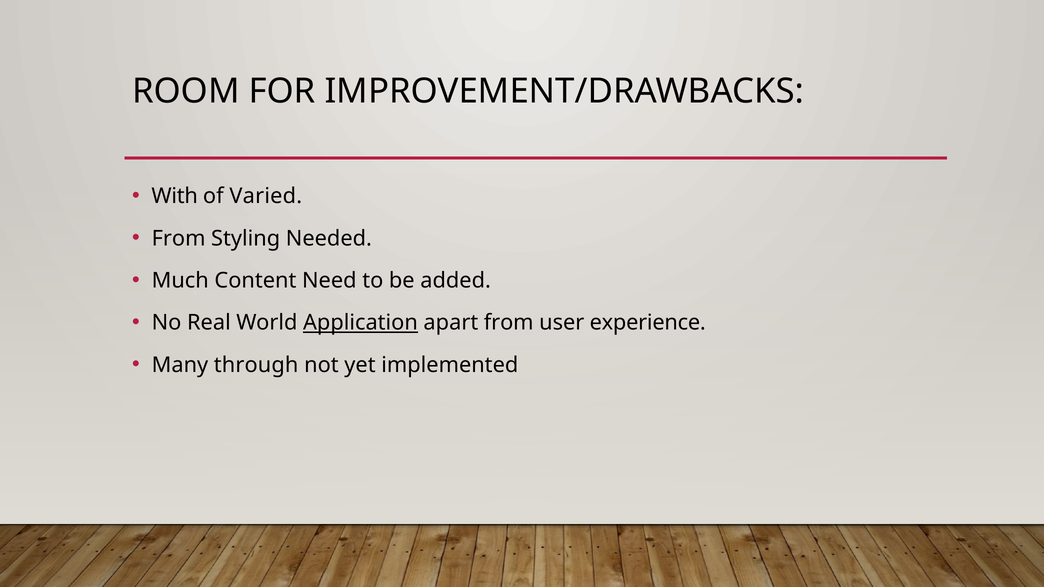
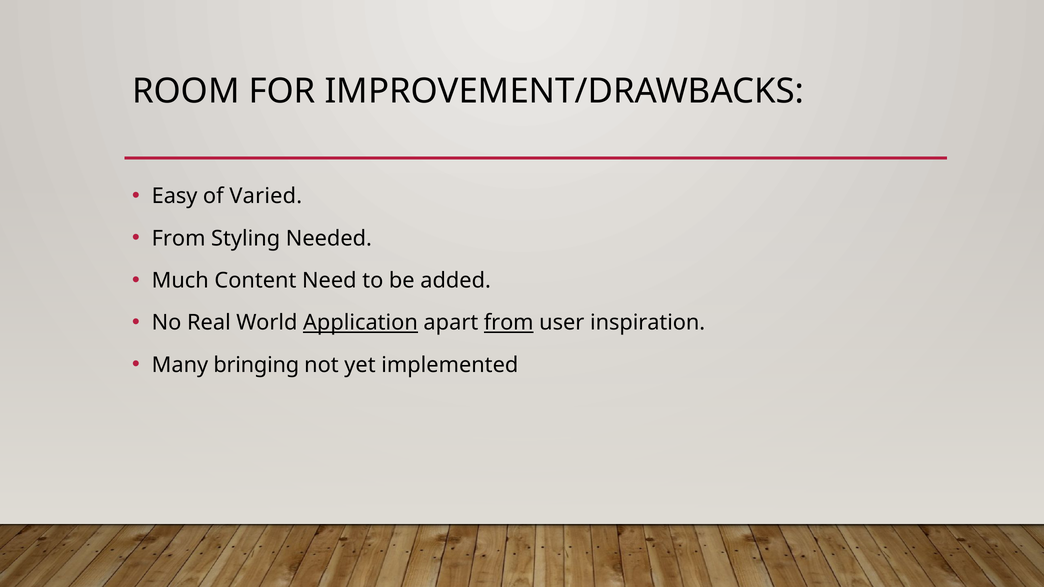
With: With -> Easy (175, 196)
from underline: none -> present (509, 323)
experience: experience -> inspiration (648, 323)
through: through -> bringing (256, 365)
